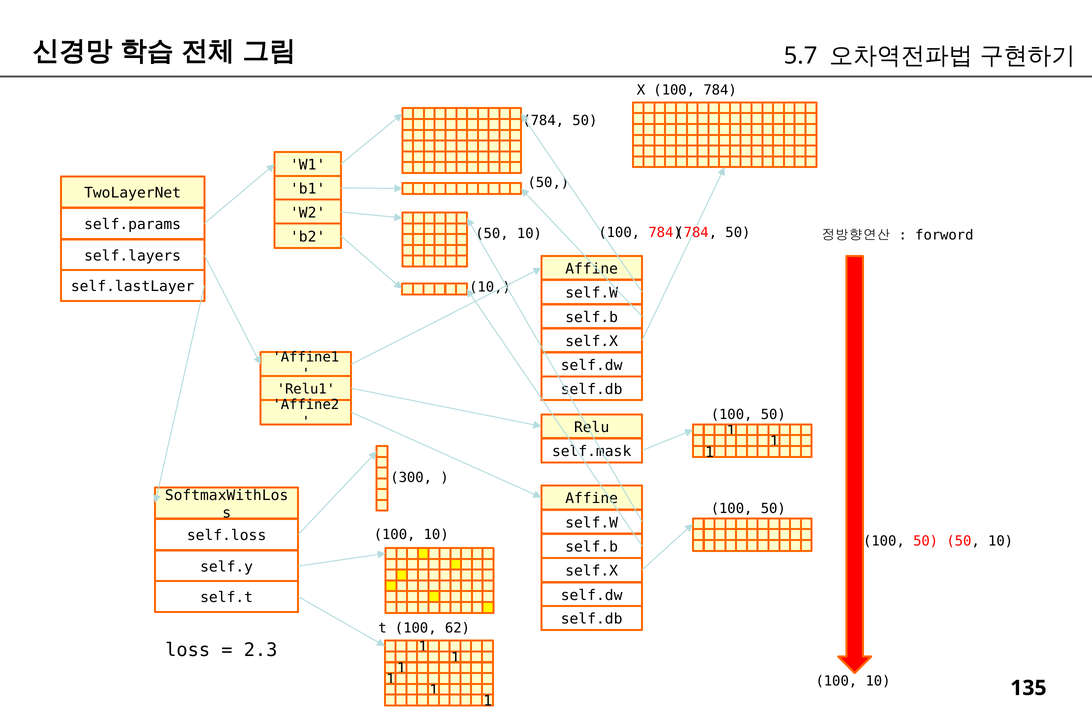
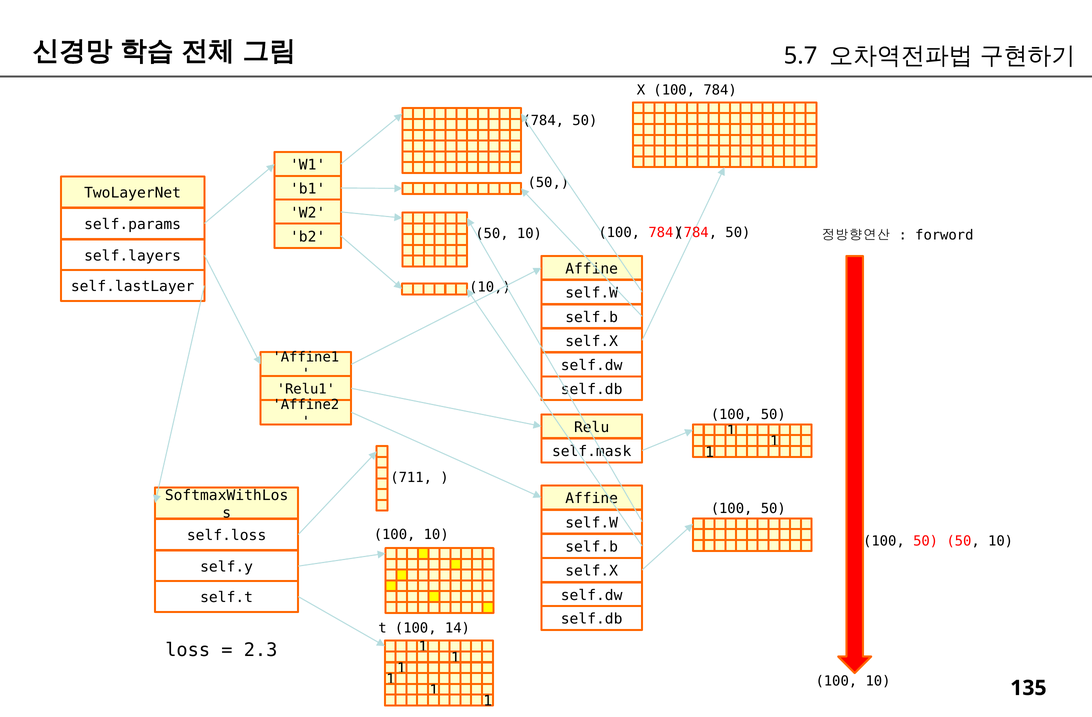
300: 300 -> 711 (411, 478)
62: 62 -> 14 (457, 628)
